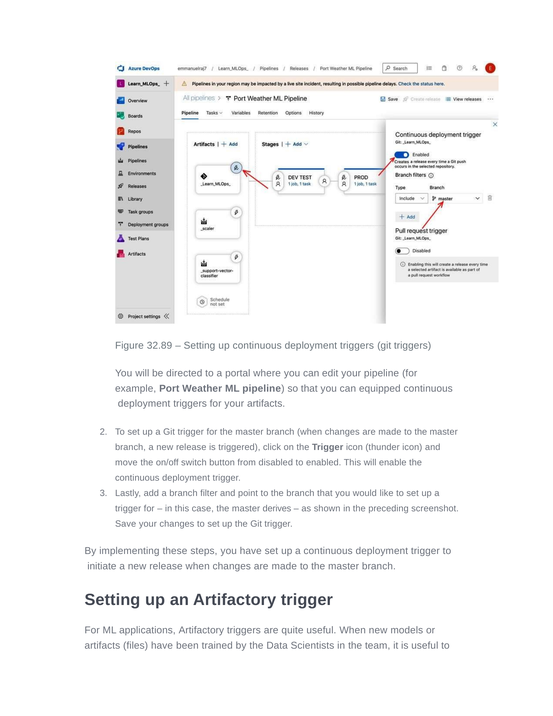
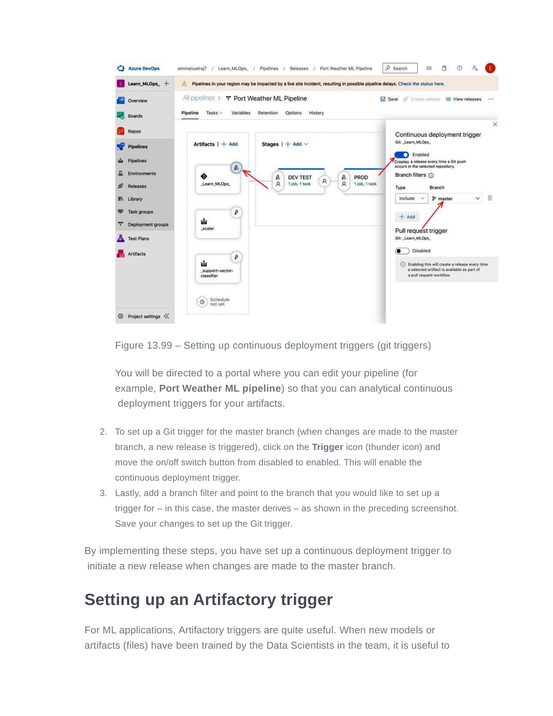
32.89: 32.89 -> 13.99 (160, 345)
equipped: equipped -> analytical (380, 388)
